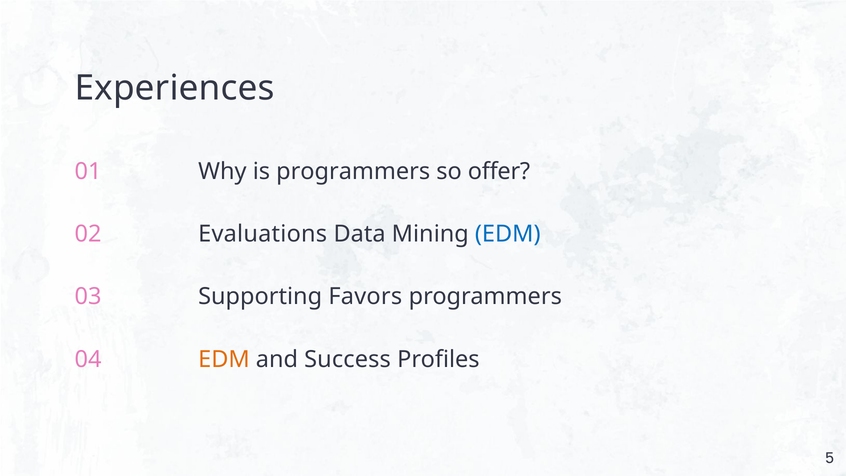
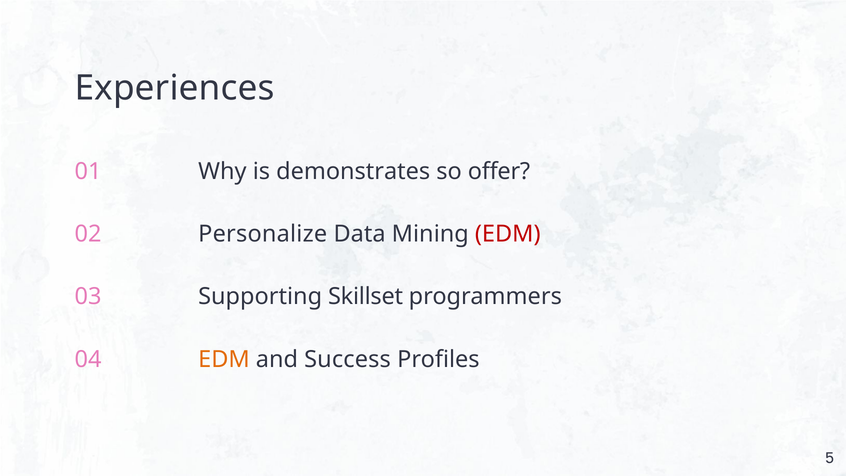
is programmers: programmers -> demonstrates (353, 171)
Evaluations: Evaluations -> Personalize (263, 234)
EDM colour: blue -> red (508, 234)
Favors: Favors -> Skillset (366, 297)
